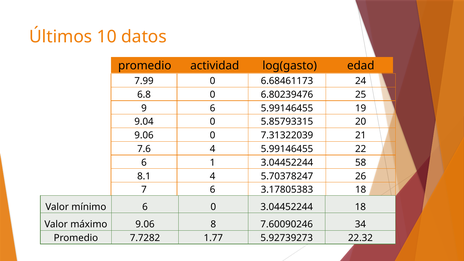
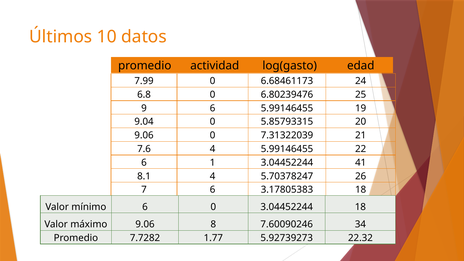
58: 58 -> 41 (361, 163)
